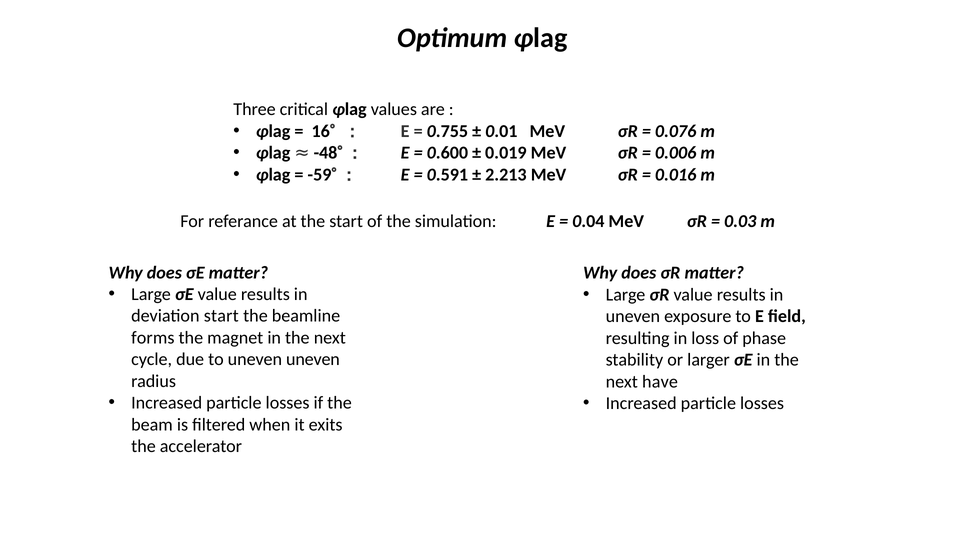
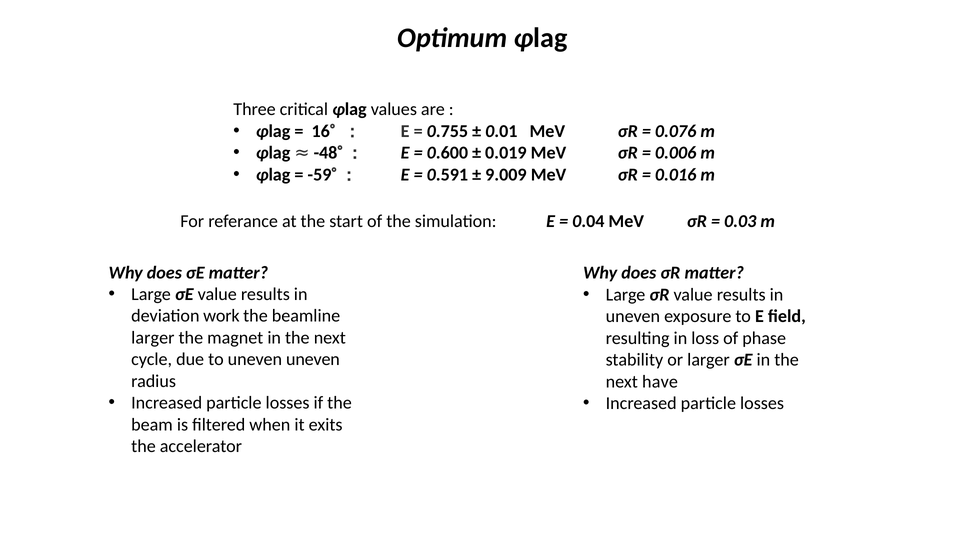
2.213: 2.213 -> 9.009 (506, 175)
deviation start: start -> work (221, 316)
forms: forms -> larger (153, 338)
